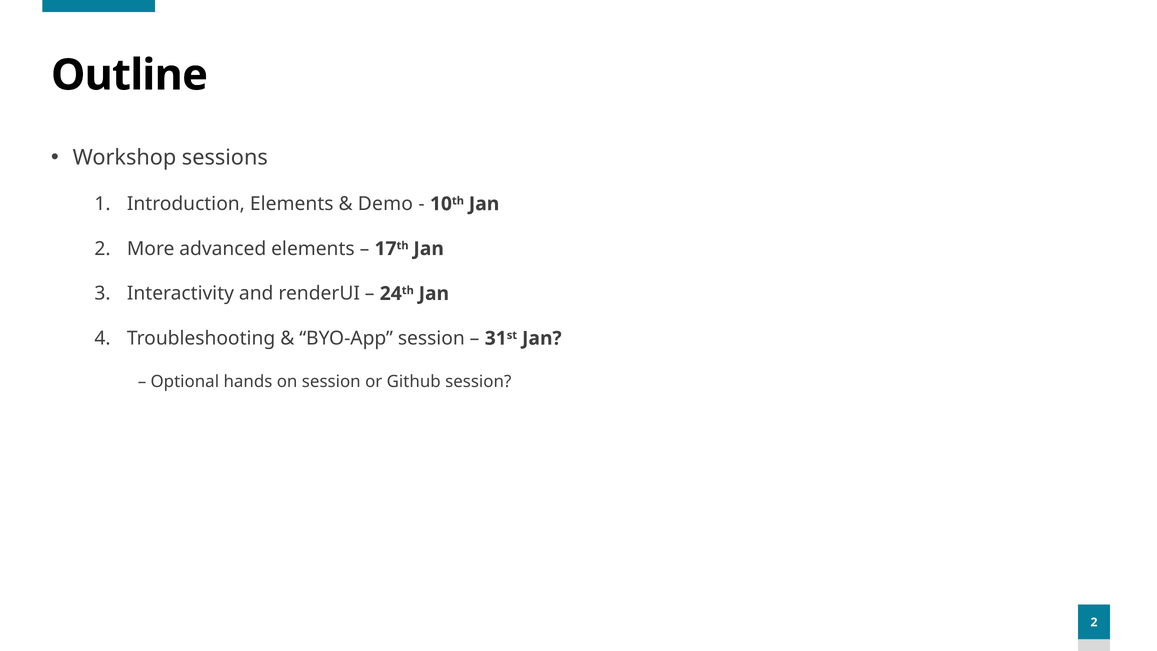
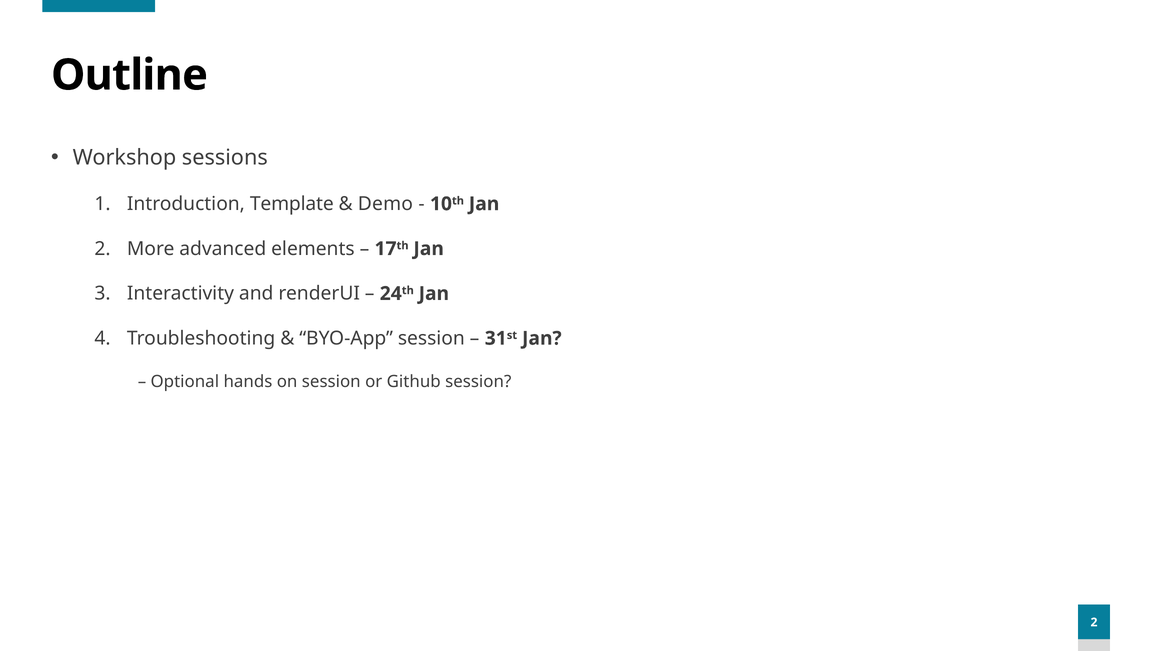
Introduction Elements: Elements -> Template (292, 204)
